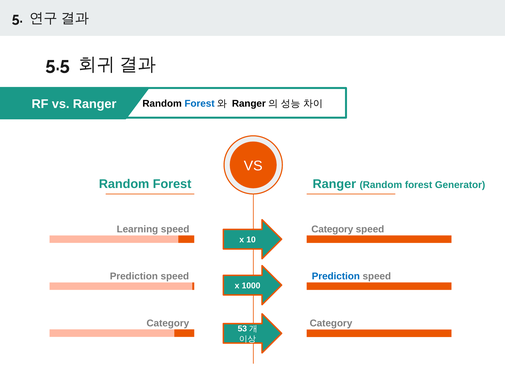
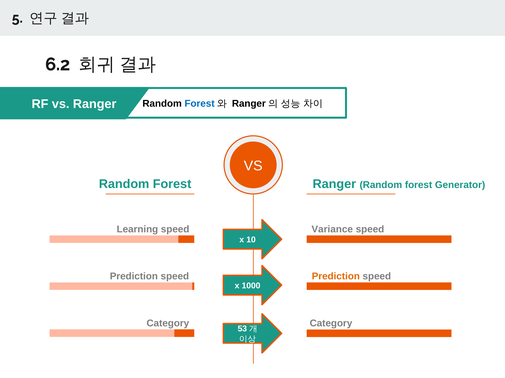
5.5: 5.5 -> 6.2 (58, 65)
Learning speed Category: Category -> Variance (332, 230)
Prediction colour: blue -> orange (336, 277)
